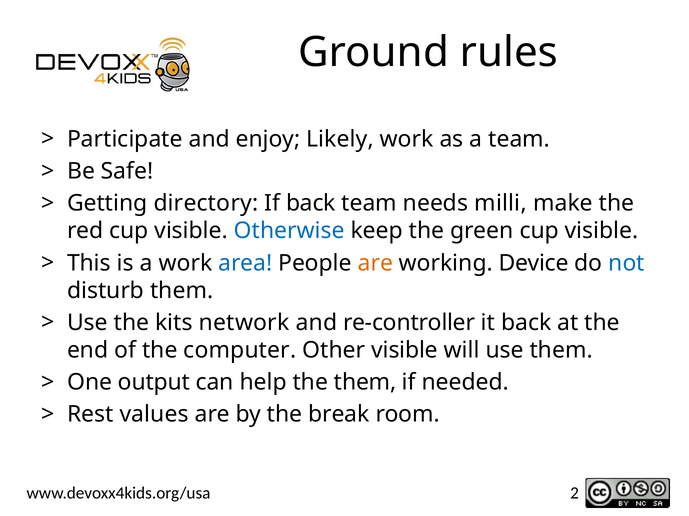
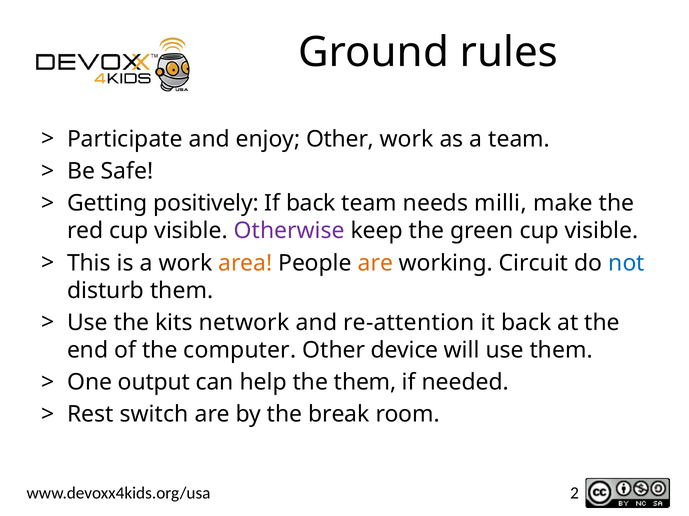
enjoy Likely: Likely -> Other (340, 139)
directory: directory -> positively (206, 204)
Otherwise colour: blue -> purple (289, 231)
area colour: blue -> orange (245, 263)
Device: Device -> Circuit (534, 263)
re-controller: re-controller -> re-attention (409, 323)
Other visible: visible -> device (405, 351)
values: values -> switch (154, 415)
